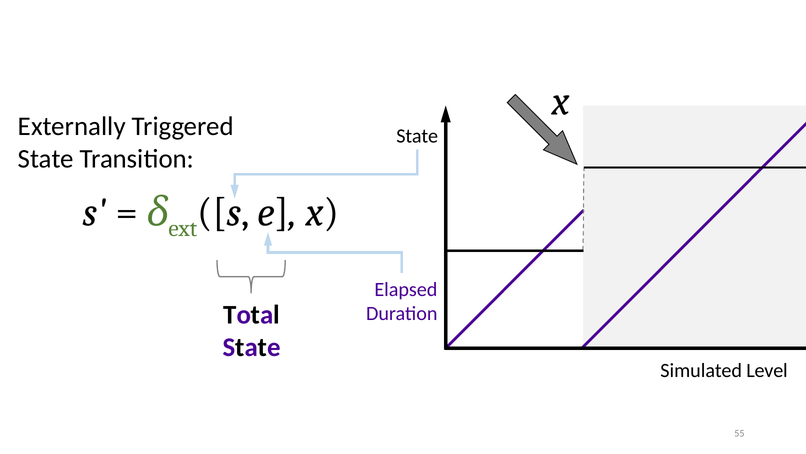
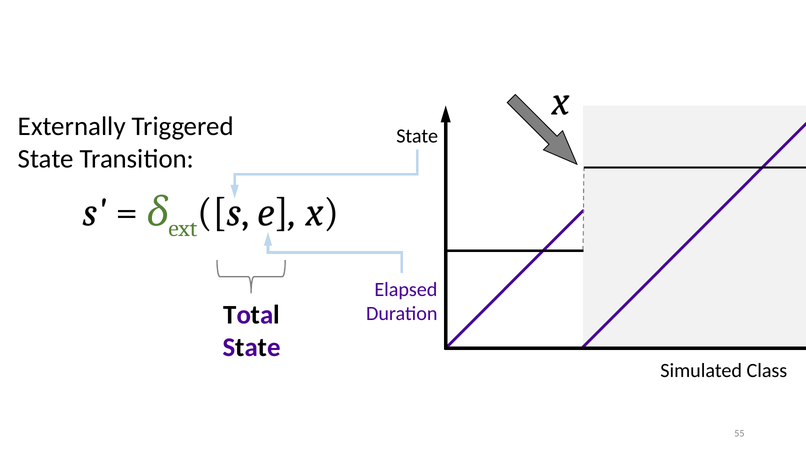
Level: Level -> Class (767, 370)
